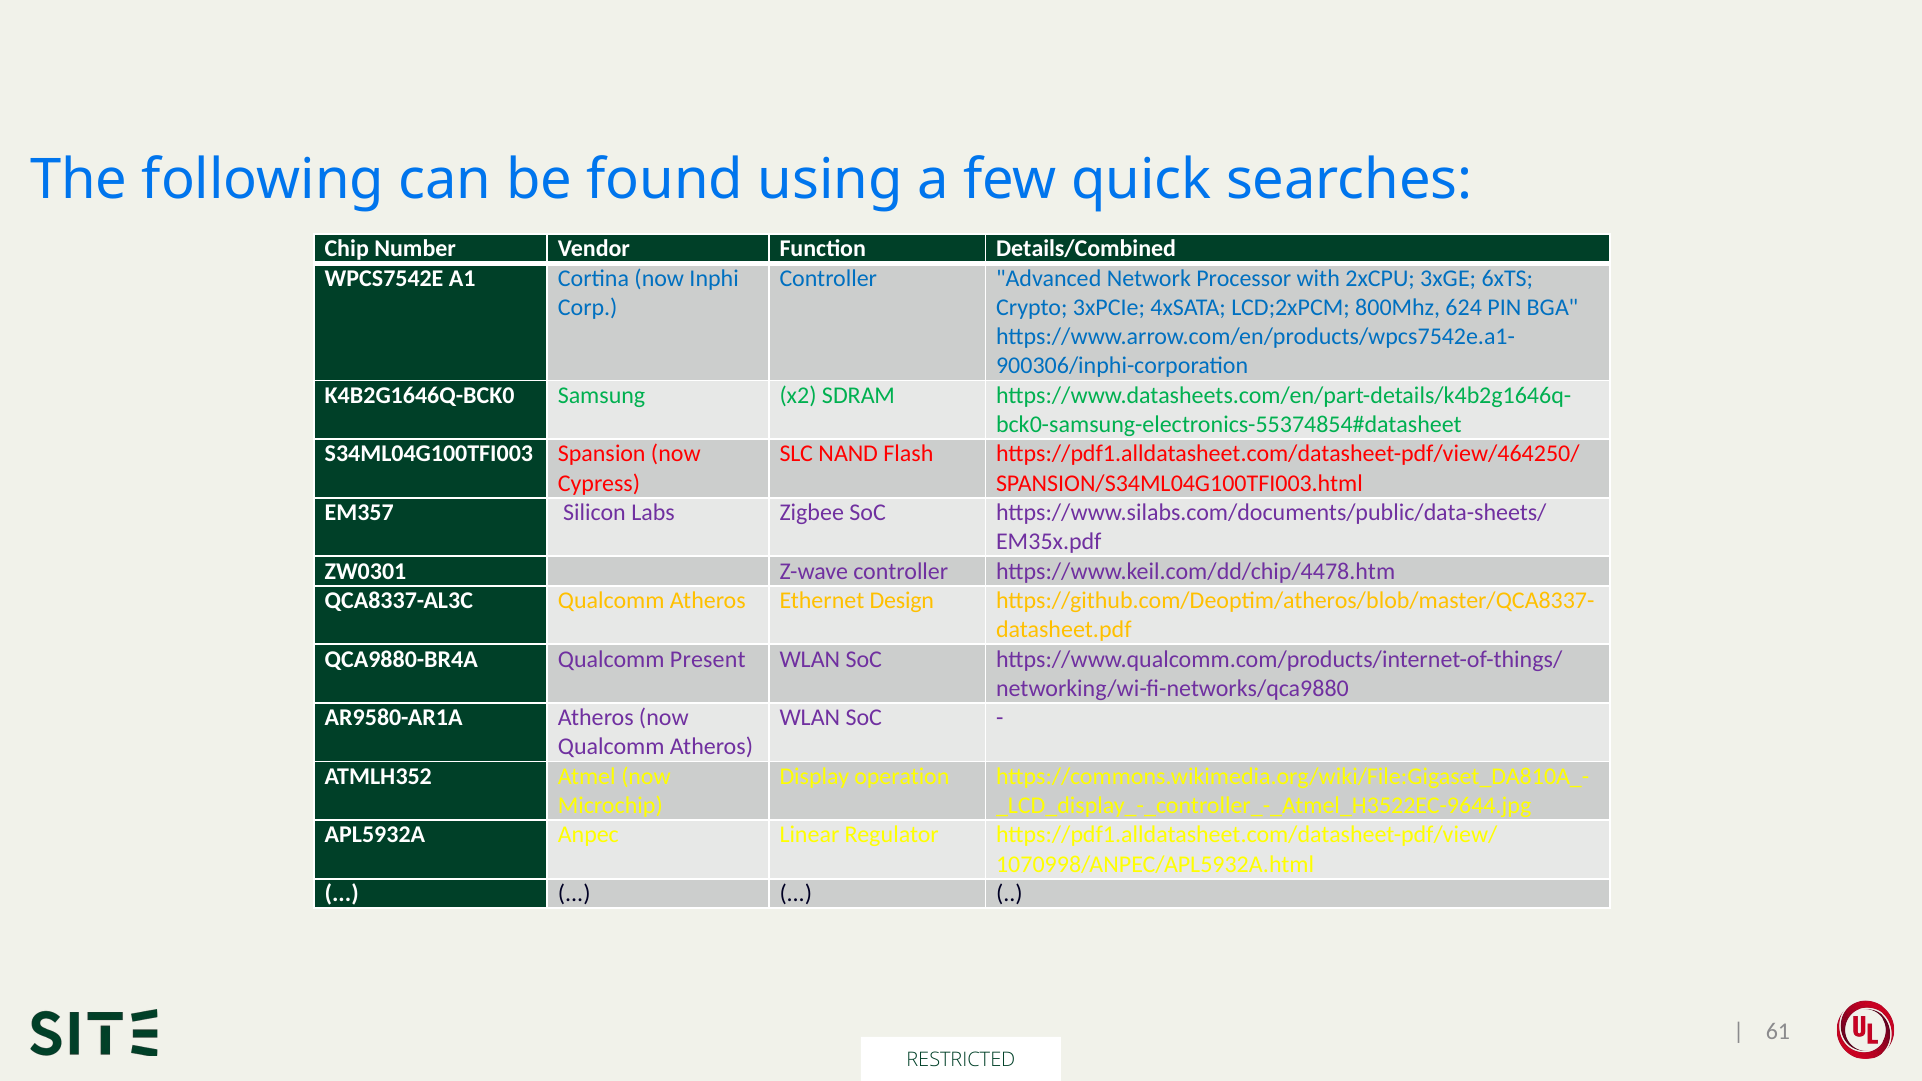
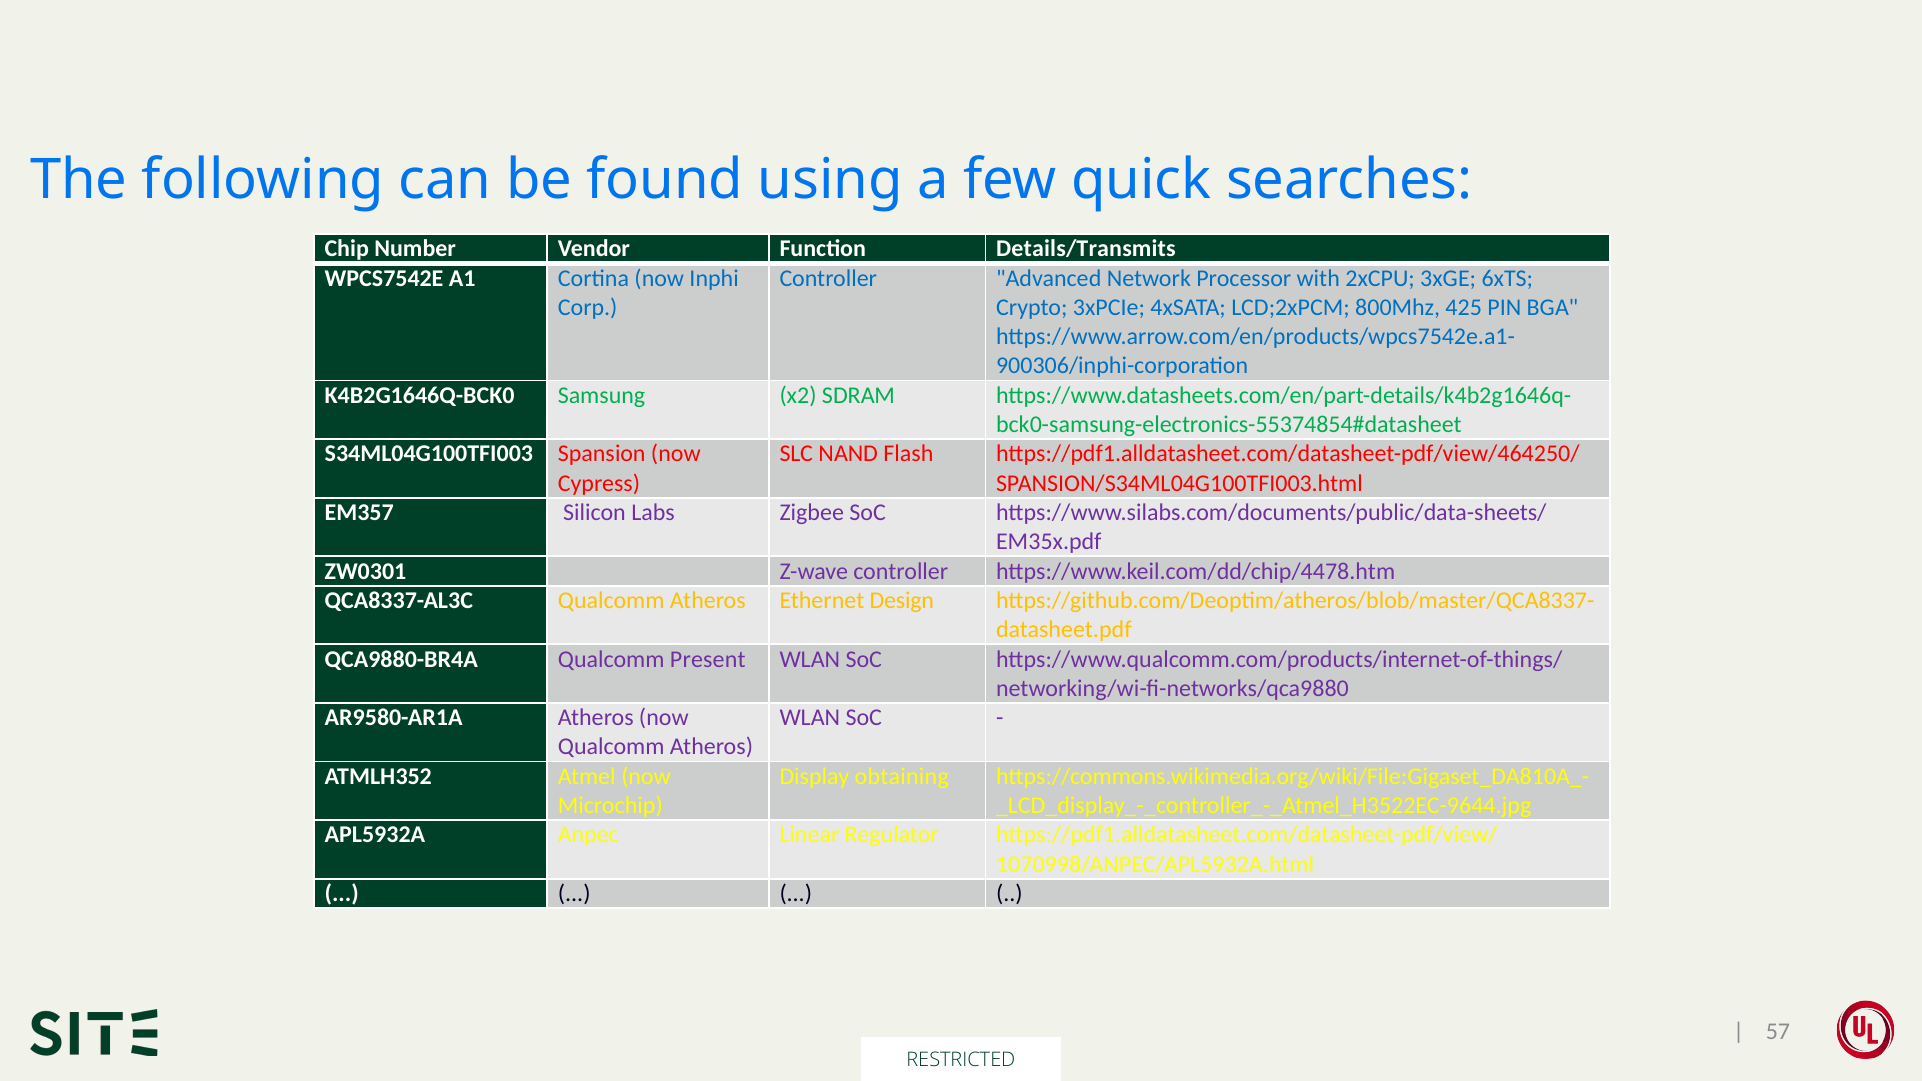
Details/Combined: Details/Combined -> Details/Transmits (1086, 249)
624: 624 -> 425 (1464, 308)
operation: operation -> obtaining (902, 776)
61: 61 -> 57 (1778, 1032)
